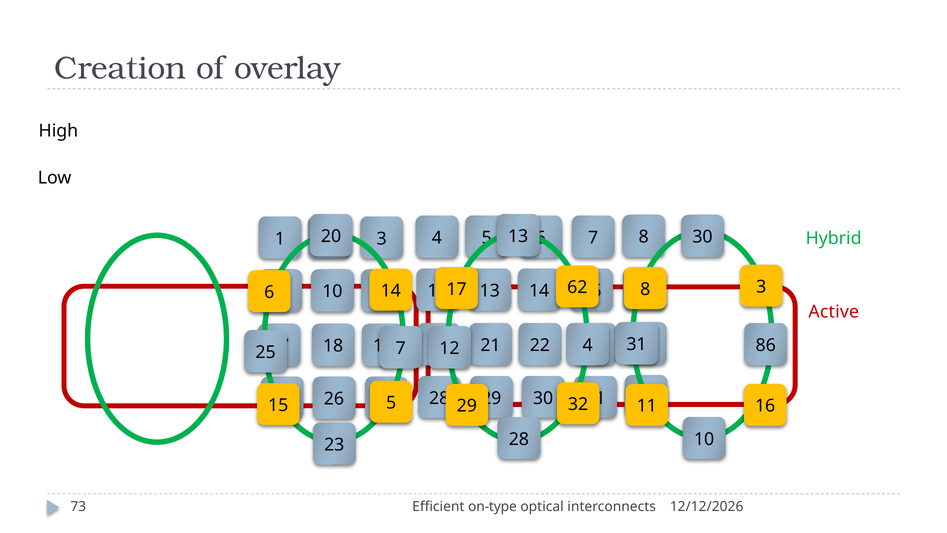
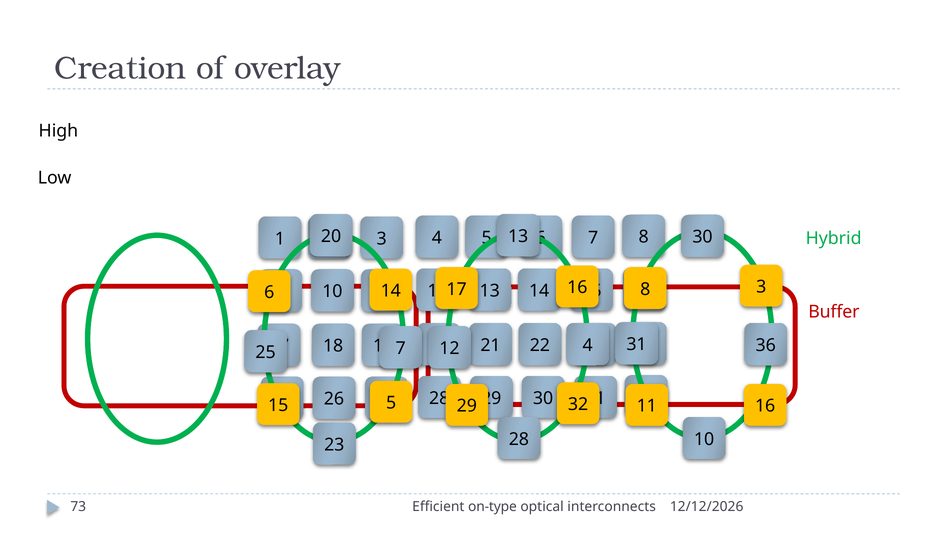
17 62: 62 -> 16 (577, 287)
Active: Active -> Buffer (834, 312)
86: 86 -> 36 (766, 345)
